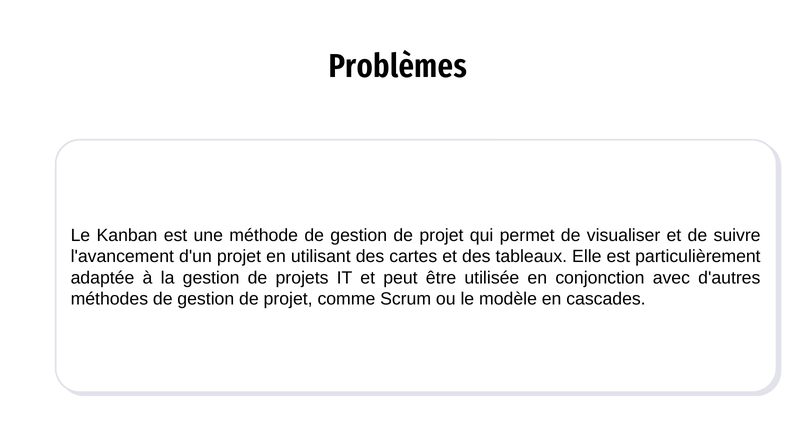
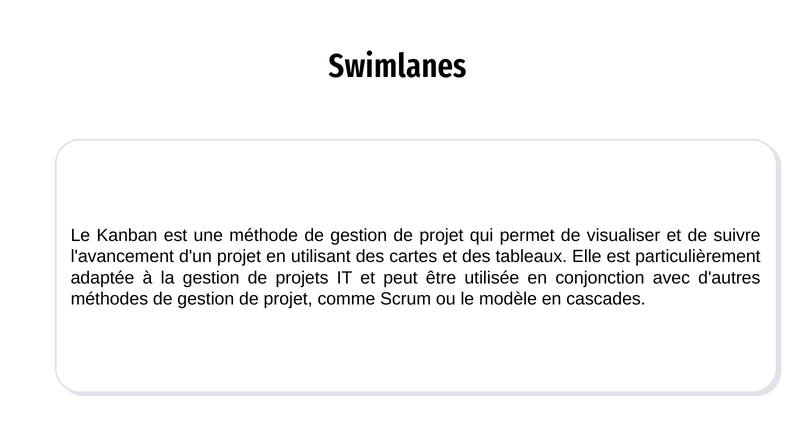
Problèmes: Problèmes -> Swimlanes (398, 66)
